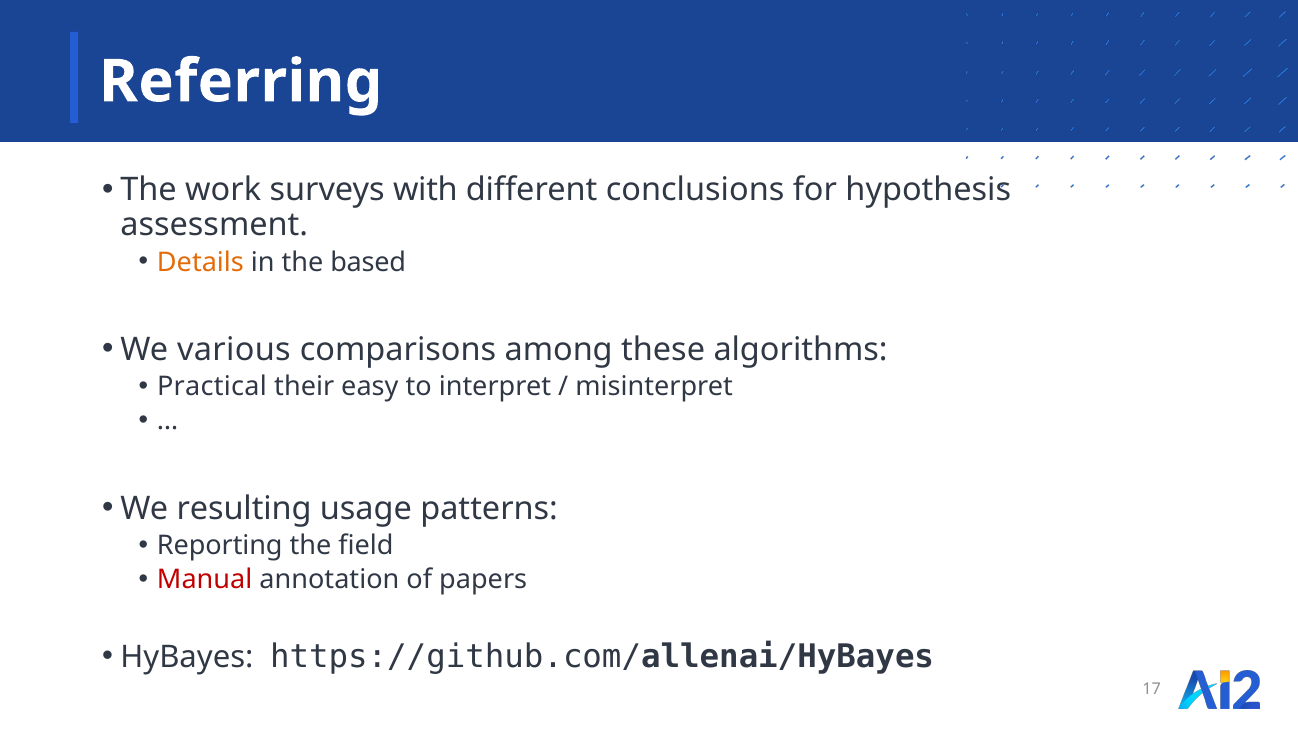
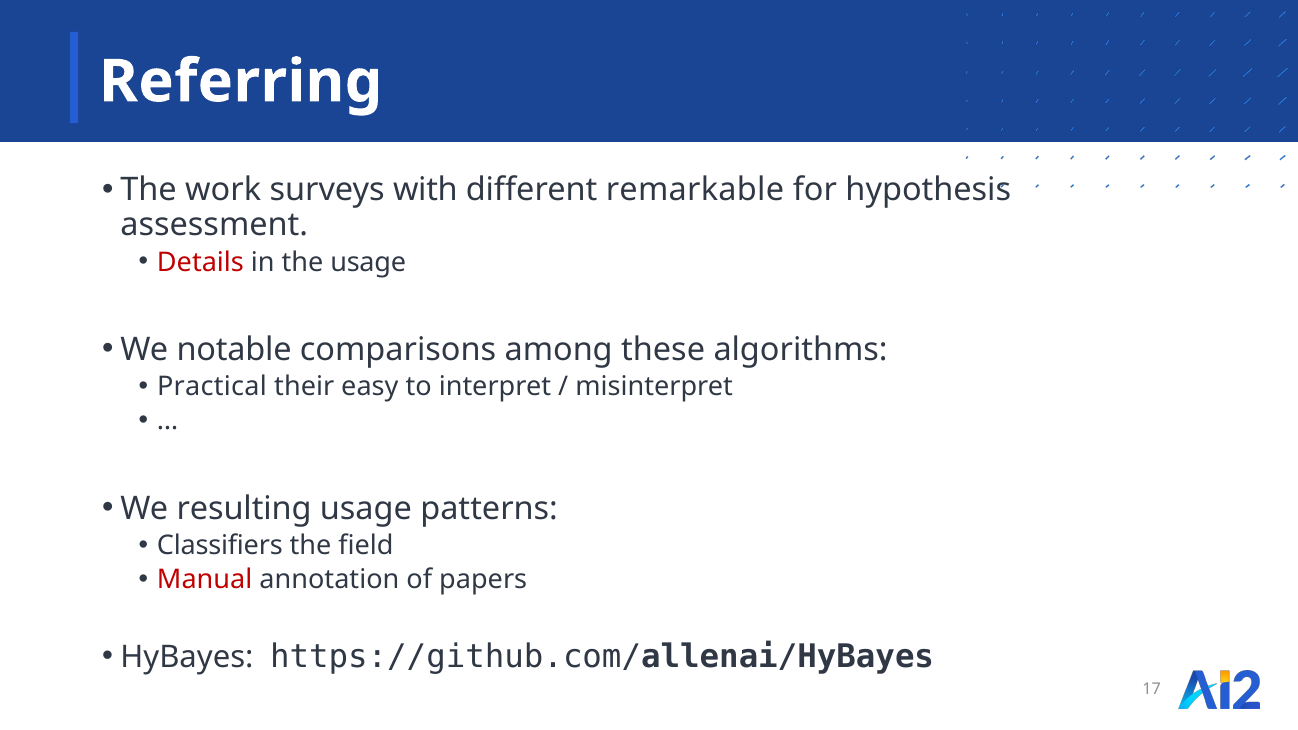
conclusions: conclusions -> remarkable (695, 190)
Details colour: orange -> red (200, 262)
the based: based -> usage (368, 262)
various: various -> notable (234, 350)
Reporting: Reporting -> Classifiers (220, 546)
